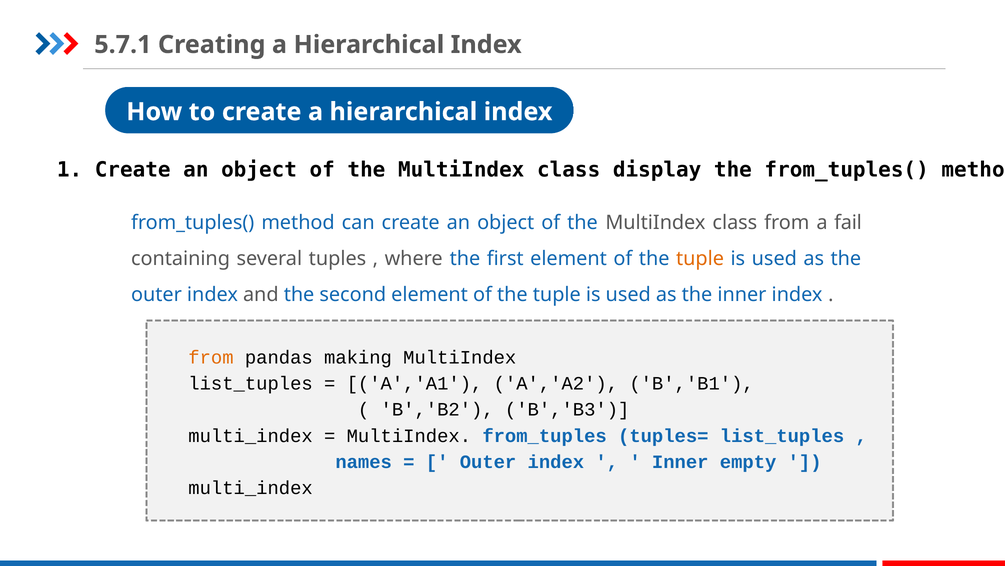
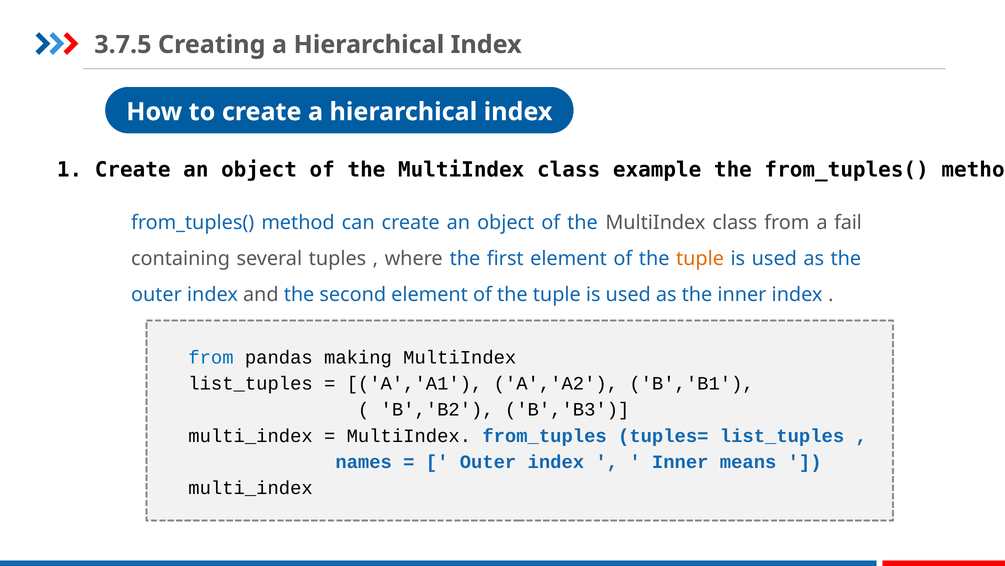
5.7.1: 5.7.1 -> 3.7.5 (123, 45)
display: display -> example (657, 170)
from colour: orange -> blue (211, 357)
empty: empty -> means (748, 461)
